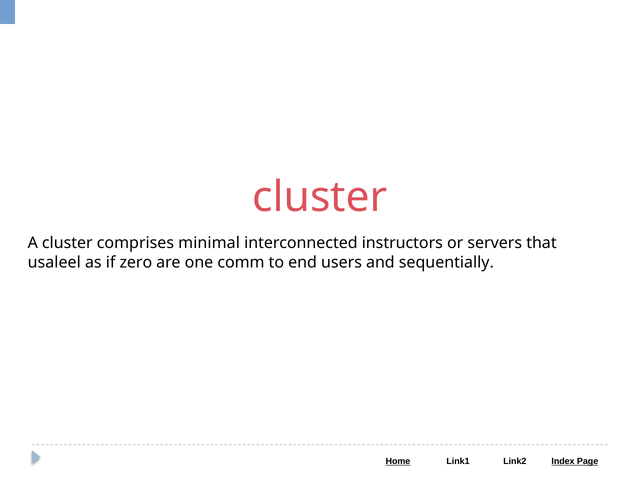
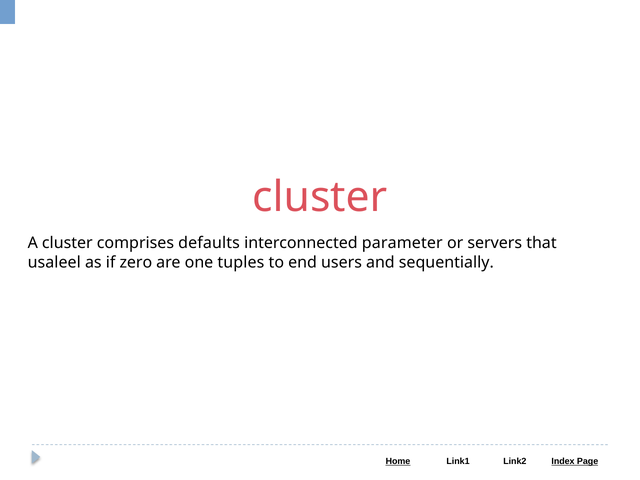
minimal: minimal -> defaults (209, 243)
instructors: instructors -> parameter (402, 243)
comm: comm -> tuples (241, 262)
